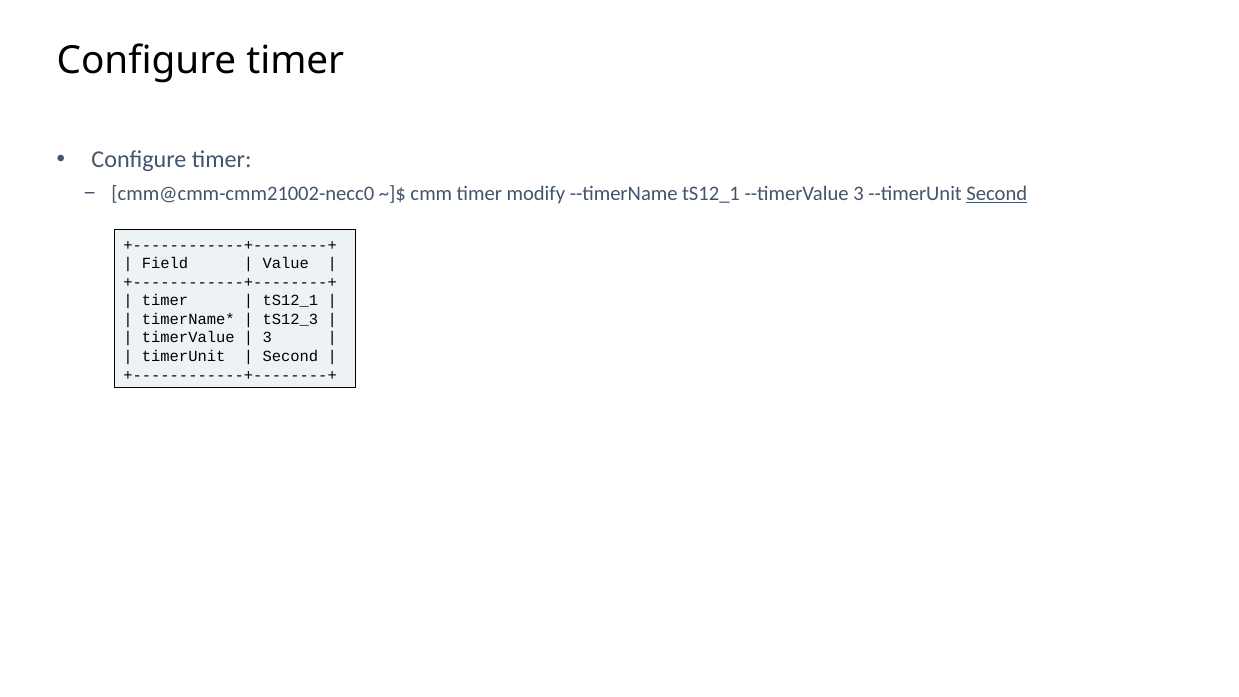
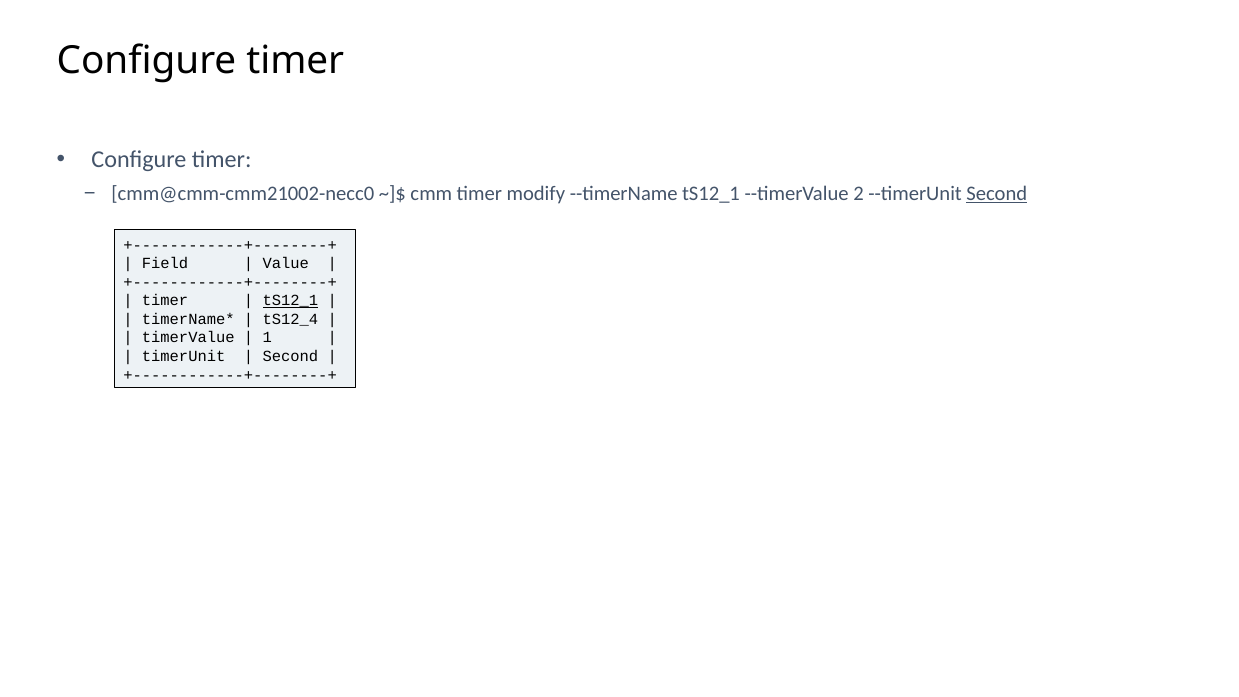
--timerValue 3: 3 -> 2 (859, 194)
tS12_1 underline: none -> present (290, 301)
tS12_3: tS12_3 -> tS12_4 (290, 319)
3: 3 -> 1 (267, 338)
